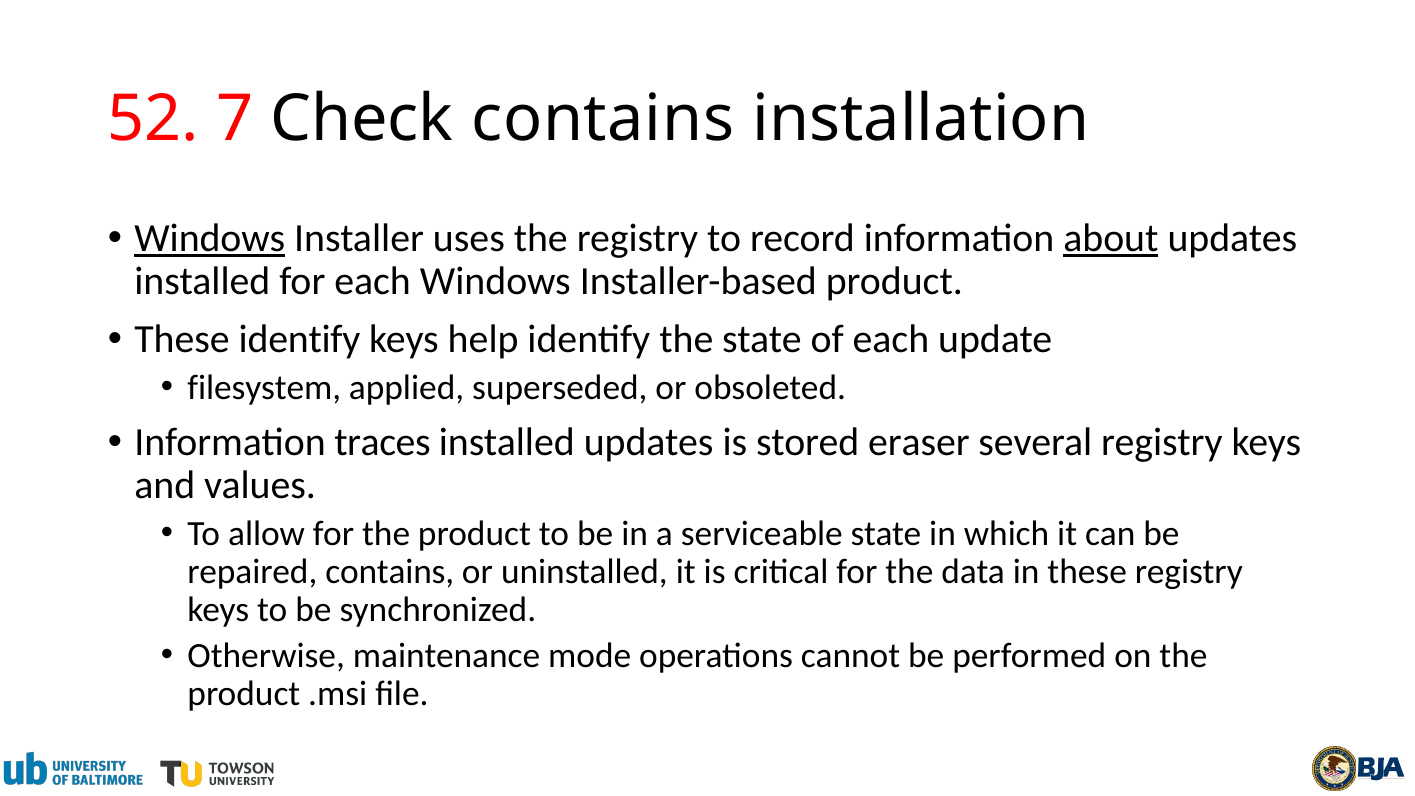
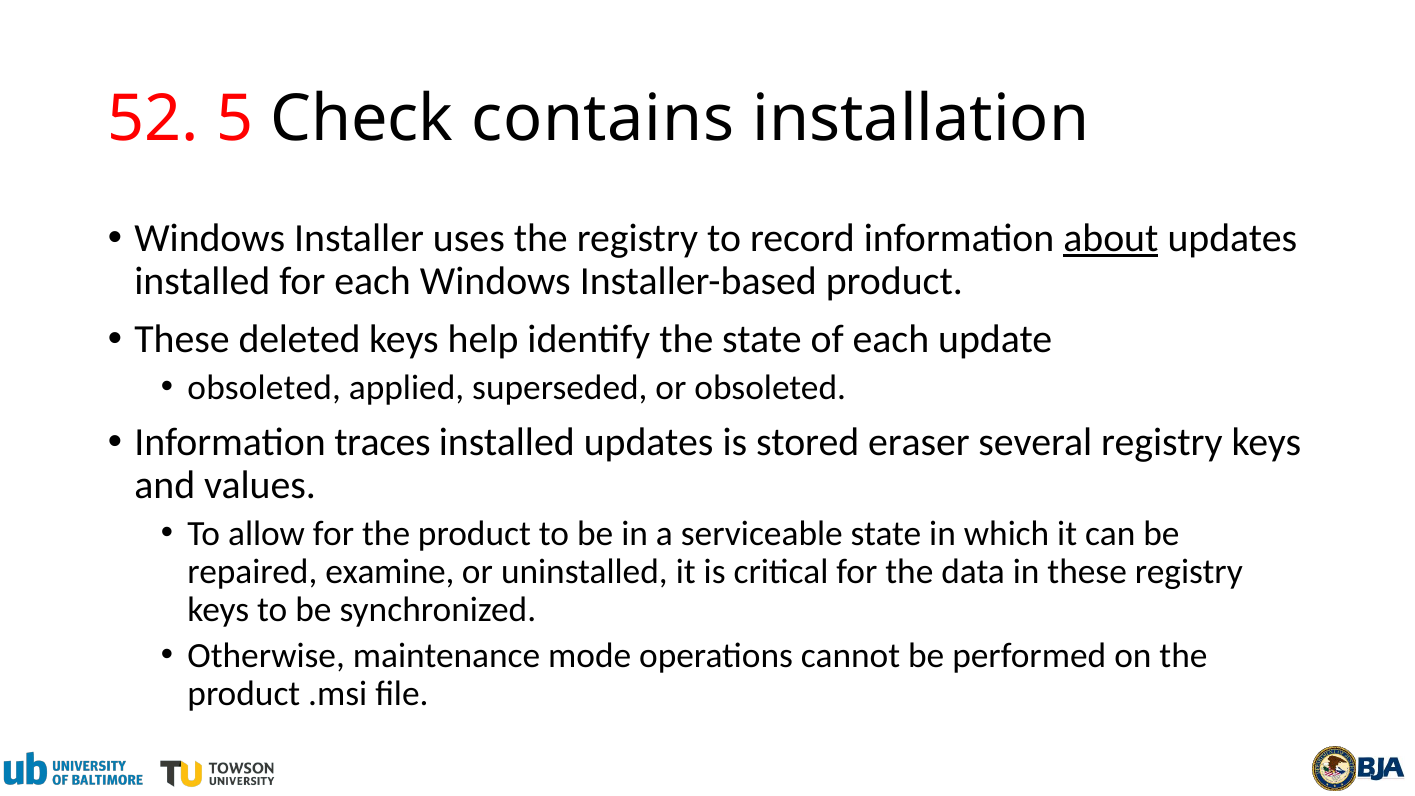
7: 7 -> 5 (235, 119)
Windows underline: present -> none (210, 238)
These identify: identify -> deleted (300, 339)
filesystem: filesystem -> obsoleted (264, 387)
repaired contains: contains -> examine (390, 572)
